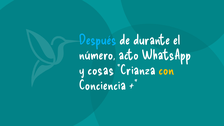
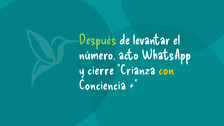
Después colour: light blue -> light green (98, 40)
durante: durante -> levantar (152, 40)
cosas: cosas -> cierre (101, 70)
